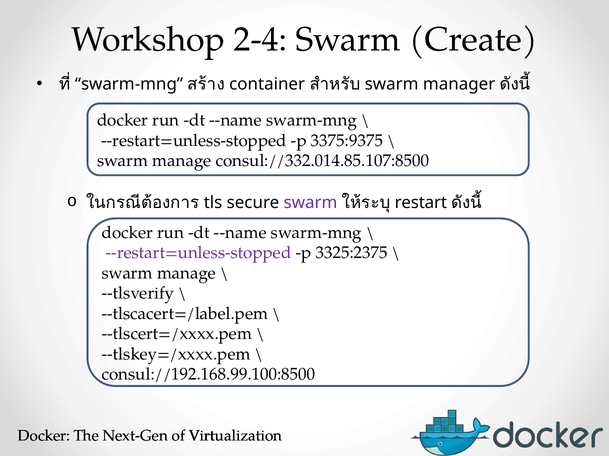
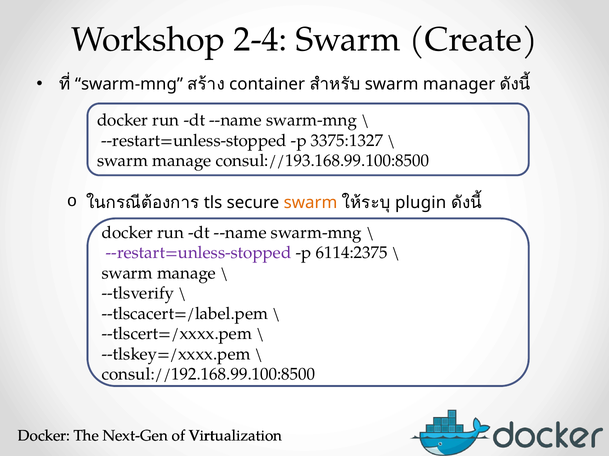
3375:9375: 3375:9375 -> 3375:1327 (347, 141)
consul://332.014.85.107:8500: consul://332.014.85.107:8500 -> consul://193.168.99.100:8500 (322, 161)
swarm colour: purple -> orange (311, 203)
restart: restart -> plugin (421, 203)
3325:2375: 3325:2375 -> 6114:2375 (352, 253)
